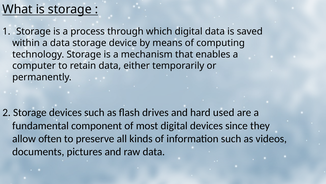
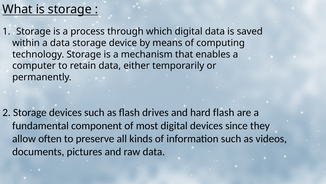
hard used: used -> flash (224, 112)
